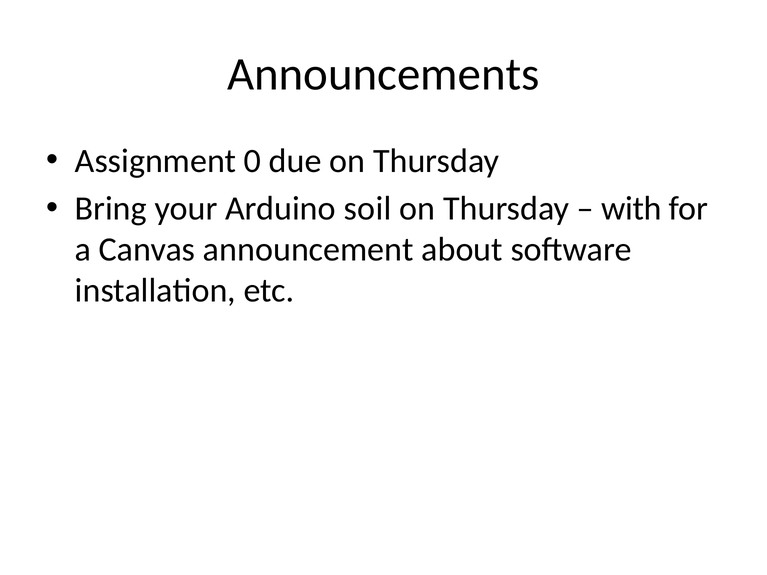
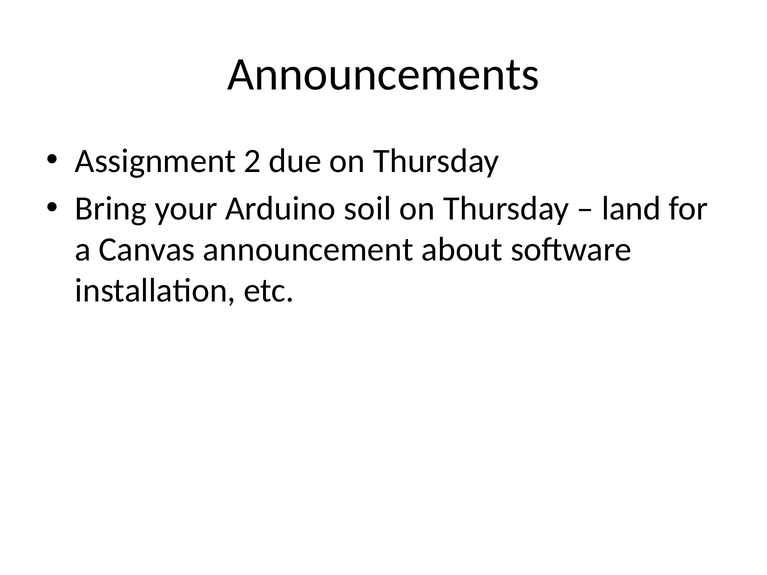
0: 0 -> 2 (253, 161)
with: with -> land (631, 209)
